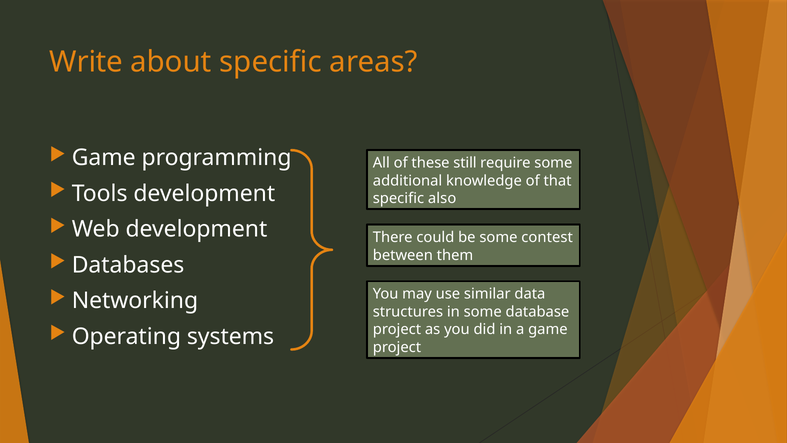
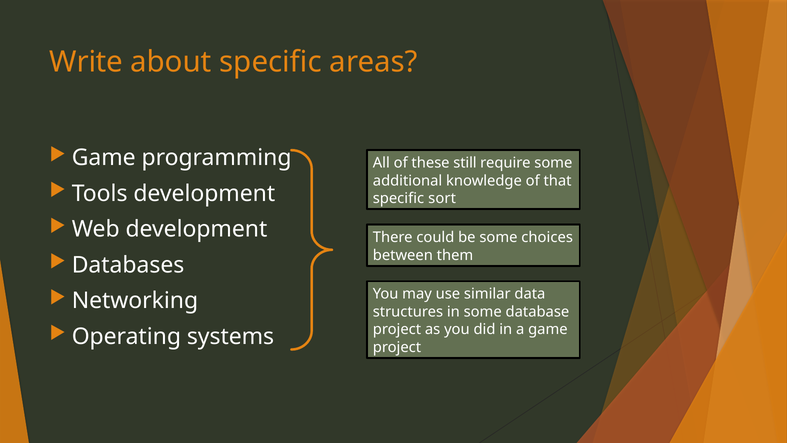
also: also -> sort (442, 198)
contest: contest -> choices (547, 237)
